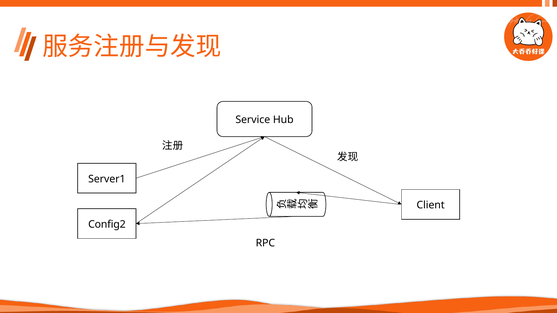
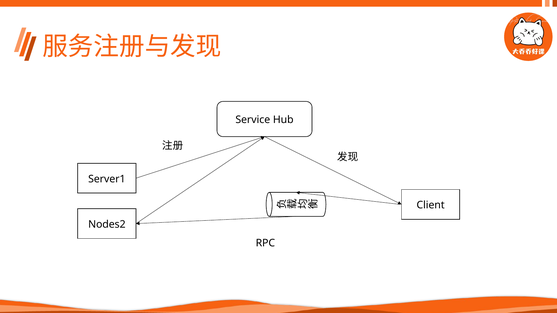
Config2: Config2 -> Nodes2 (107, 225)
